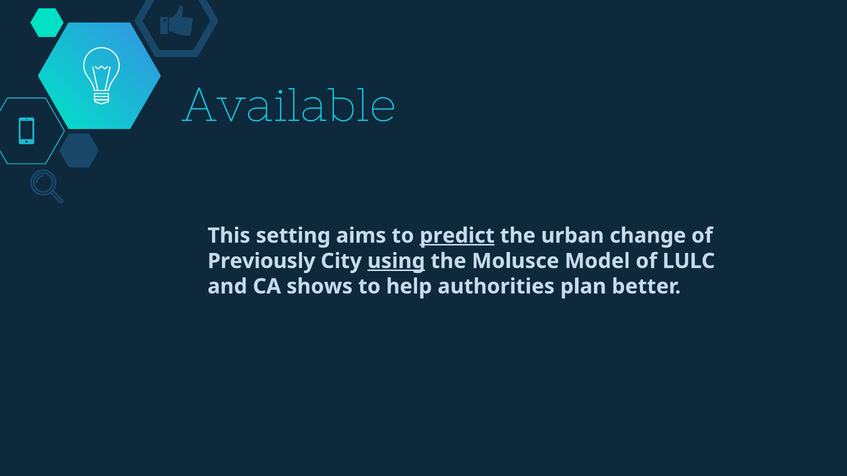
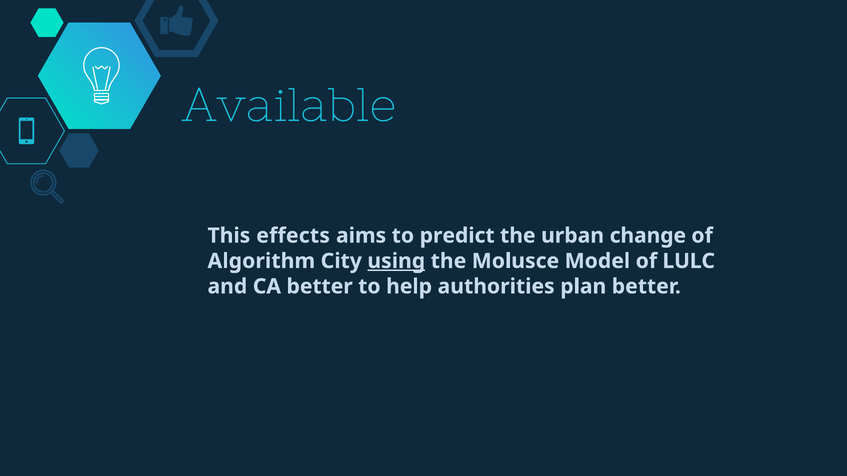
setting: setting -> effects (293, 236)
predict underline: present -> none (457, 236)
Previously: Previously -> Algorithm (261, 261)
CA shows: shows -> better (320, 287)
